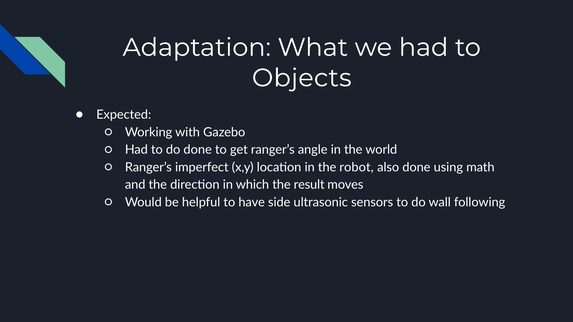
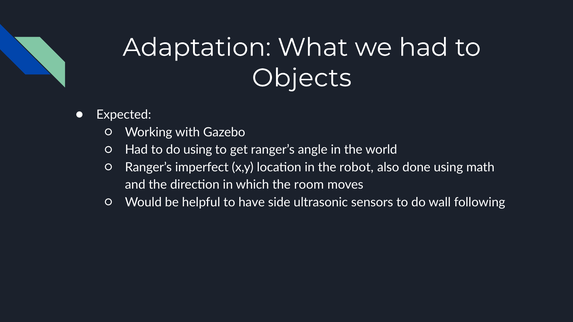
do done: done -> using (198, 150)
result: result -> room (309, 185)
